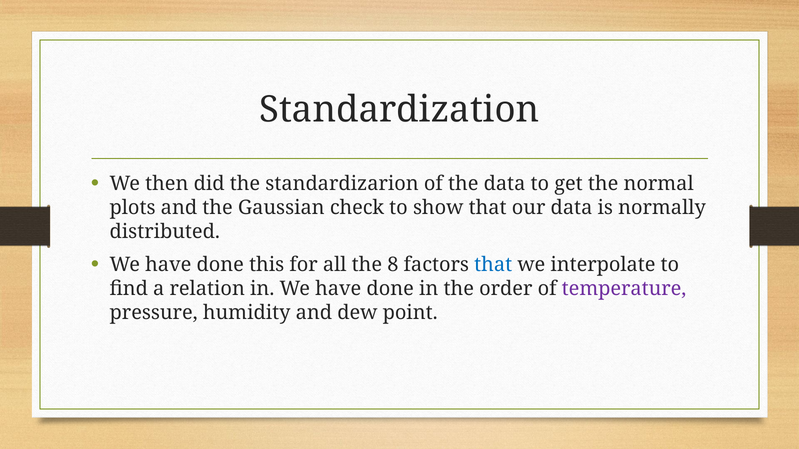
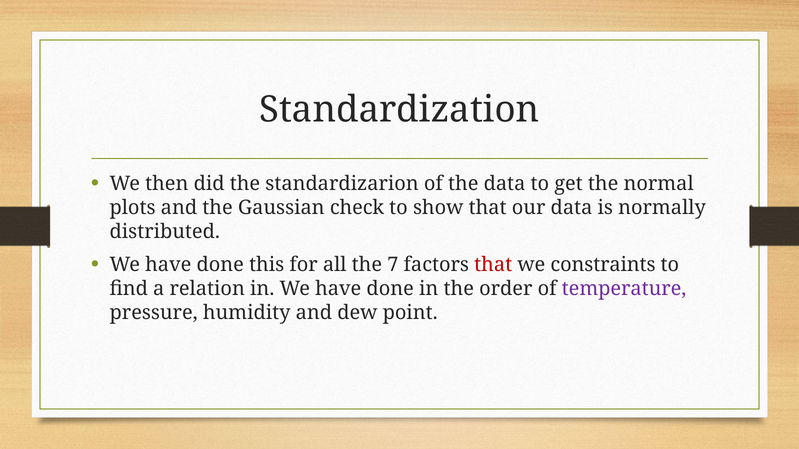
8: 8 -> 7 (393, 265)
that colour: blue -> red (493, 265)
interpolate: interpolate -> constraints (603, 265)
